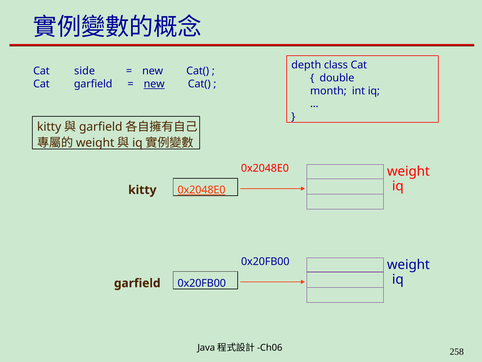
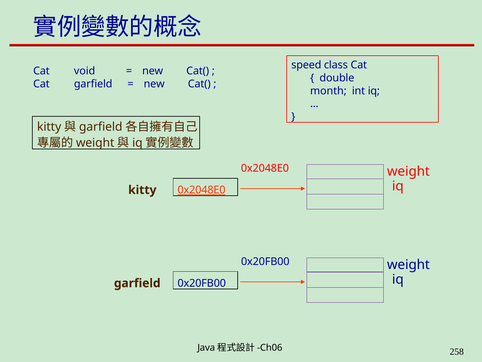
depth: depth -> speed (306, 65)
side: side -> void (85, 71)
new underline: present -> none (154, 84)
